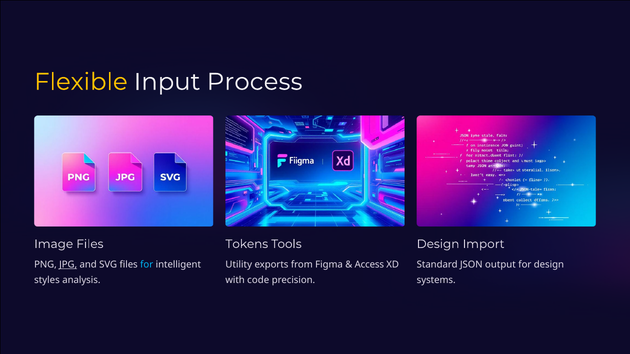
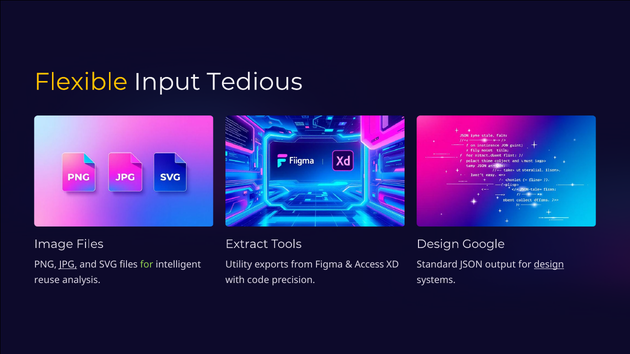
Process: Process -> Tedious (255, 82)
Tokens: Tokens -> Extract (247, 244)
Import: Import -> Google (484, 244)
for colour: light blue -> light green (147, 265)
design underline: none -> present (549, 265)
styles: styles -> reuse (47, 281)
